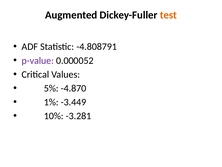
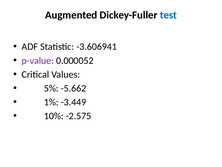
test colour: orange -> blue (168, 15)
-4.808791: -4.808791 -> -3.606941 (97, 47)
-4.870: -4.870 -> -5.662 (74, 88)
-3.281: -3.281 -> -2.575 (79, 116)
